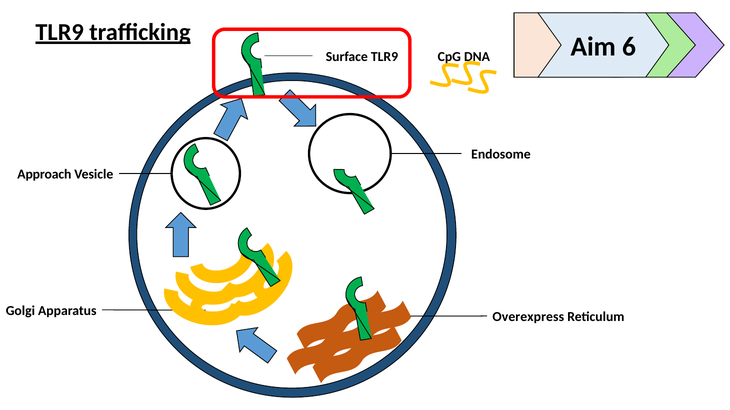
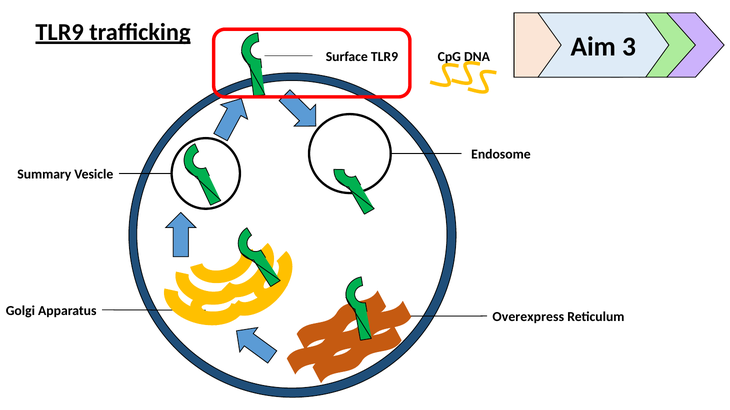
6: 6 -> 3 (629, 47)
Approach: Approach -> Summary (44, 175)
